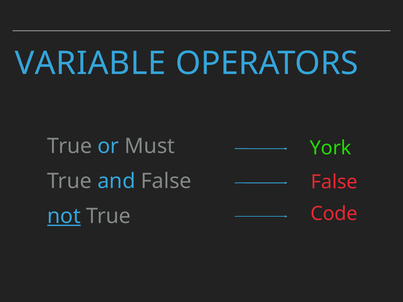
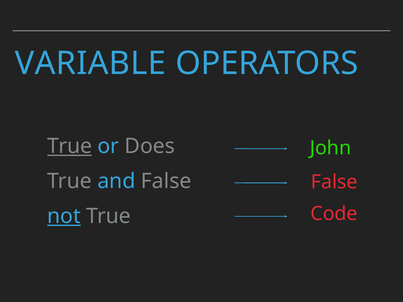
True underline: none -> present (70, 146)
Must: Must -> Does (150, 146)
York: York -> John (331, 148)
